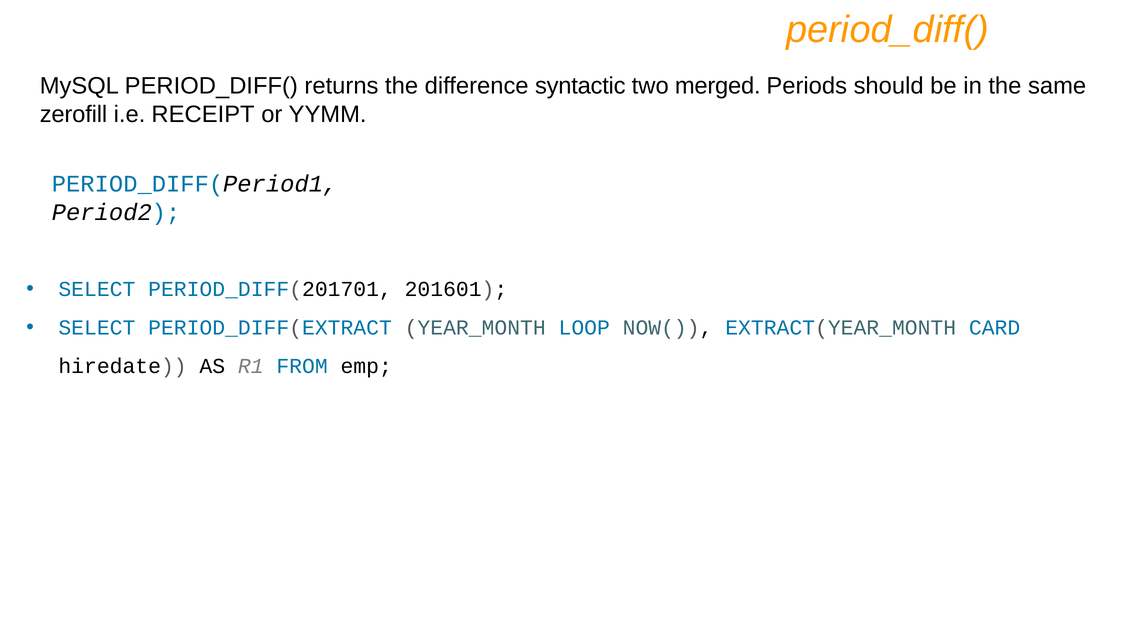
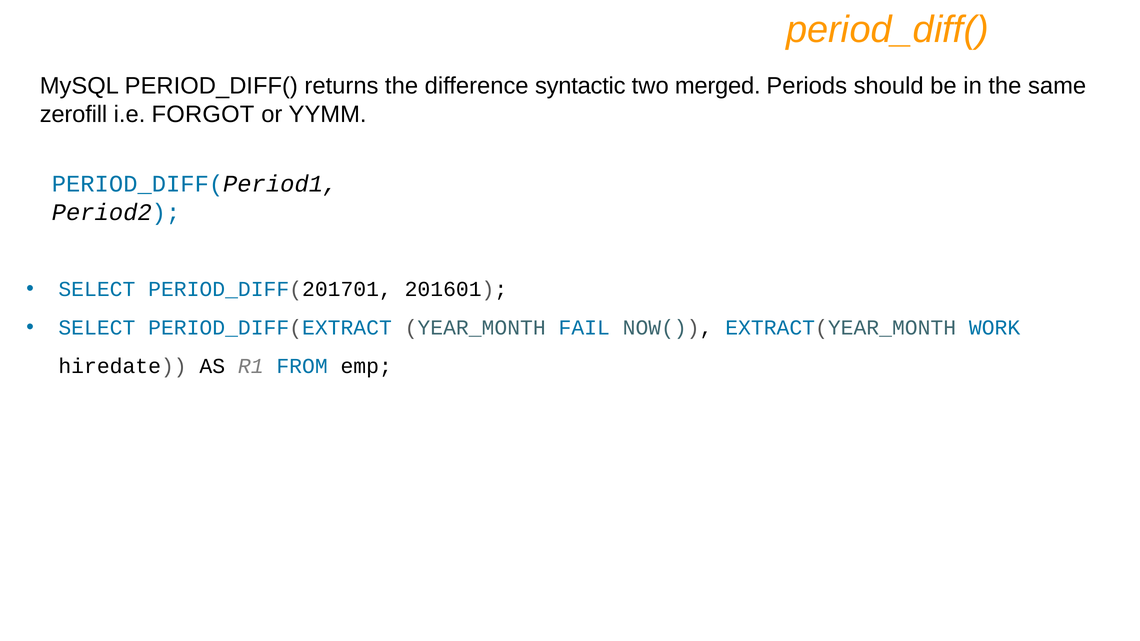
RECEIPT: RECEIPT -> FORGOT (203, 114)
LOOP: LOOP -> FAIL (584, 328)
CARD: CARD -> WORK (995, 328)
